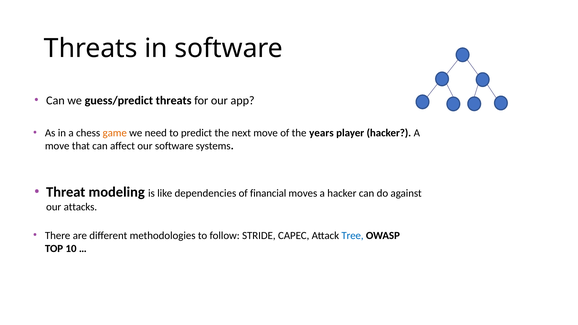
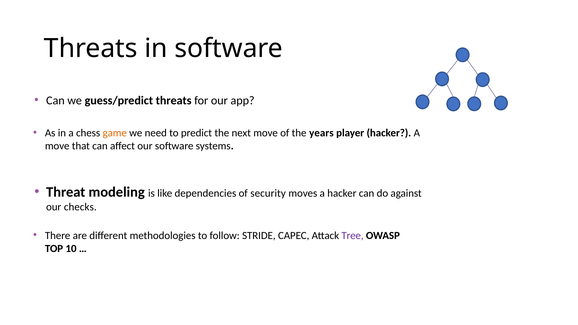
financial: financial -> security (268, 193)
attacks: attacks -> checks (80, 207)
Tree colour: blue -> purple (352, 236)
